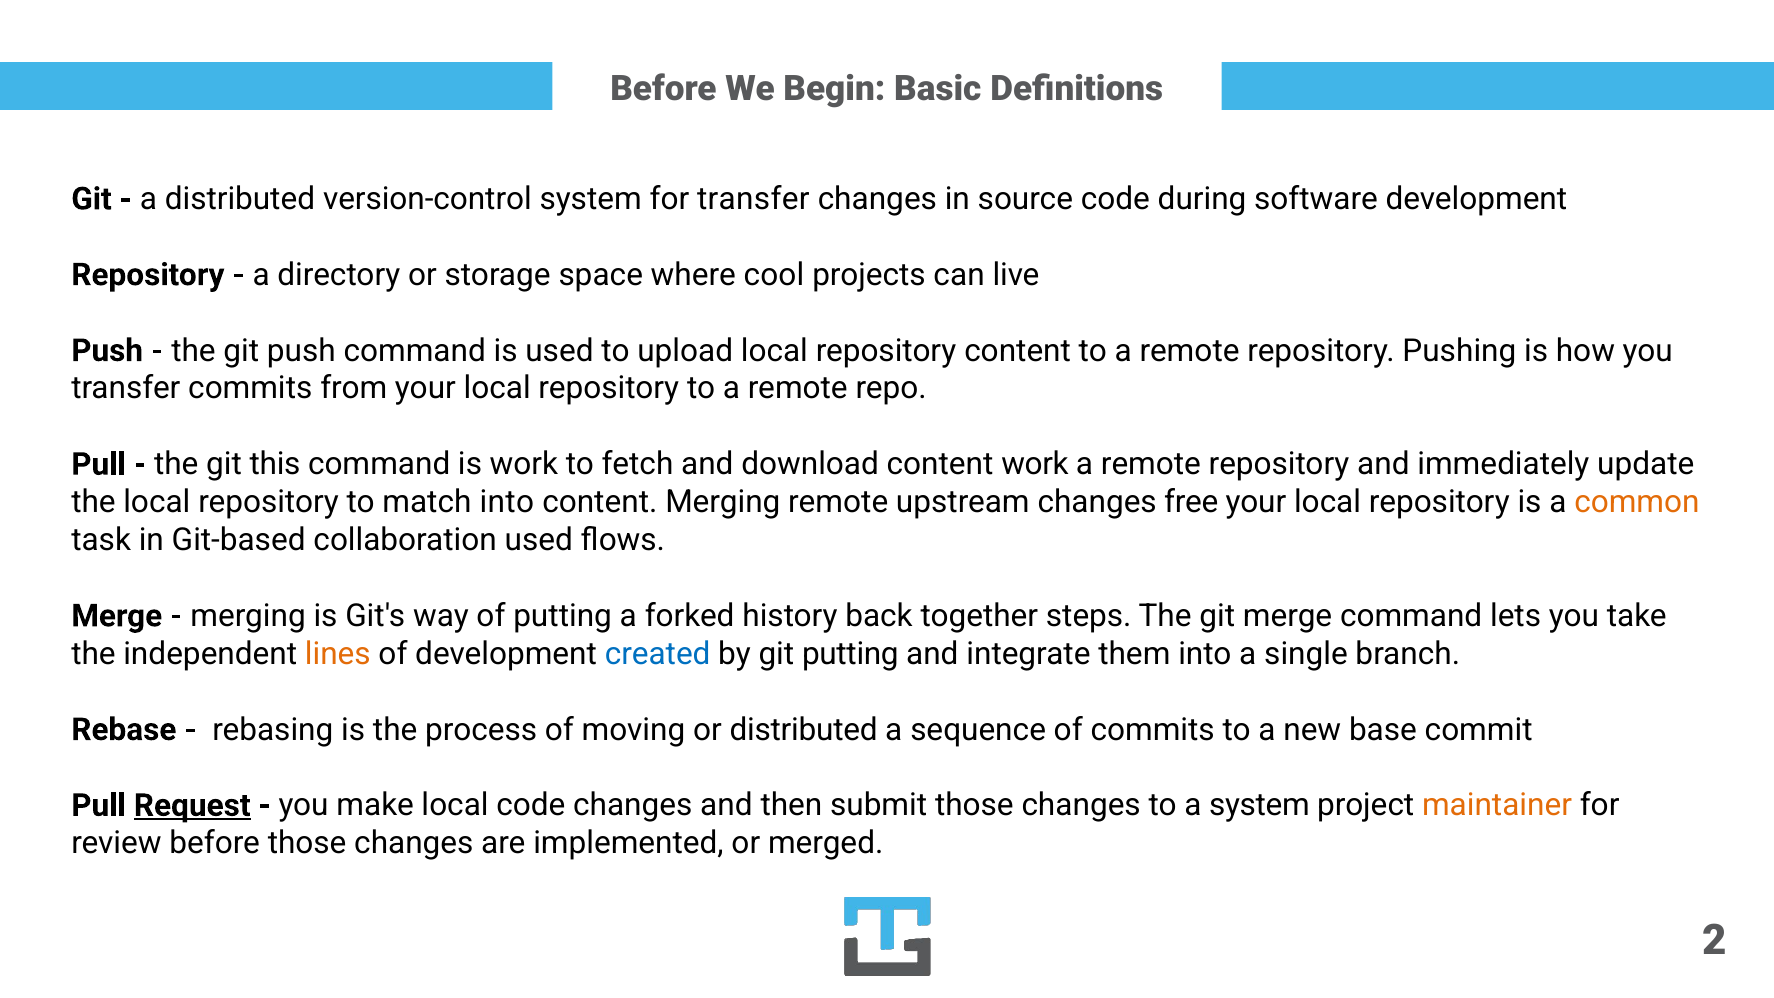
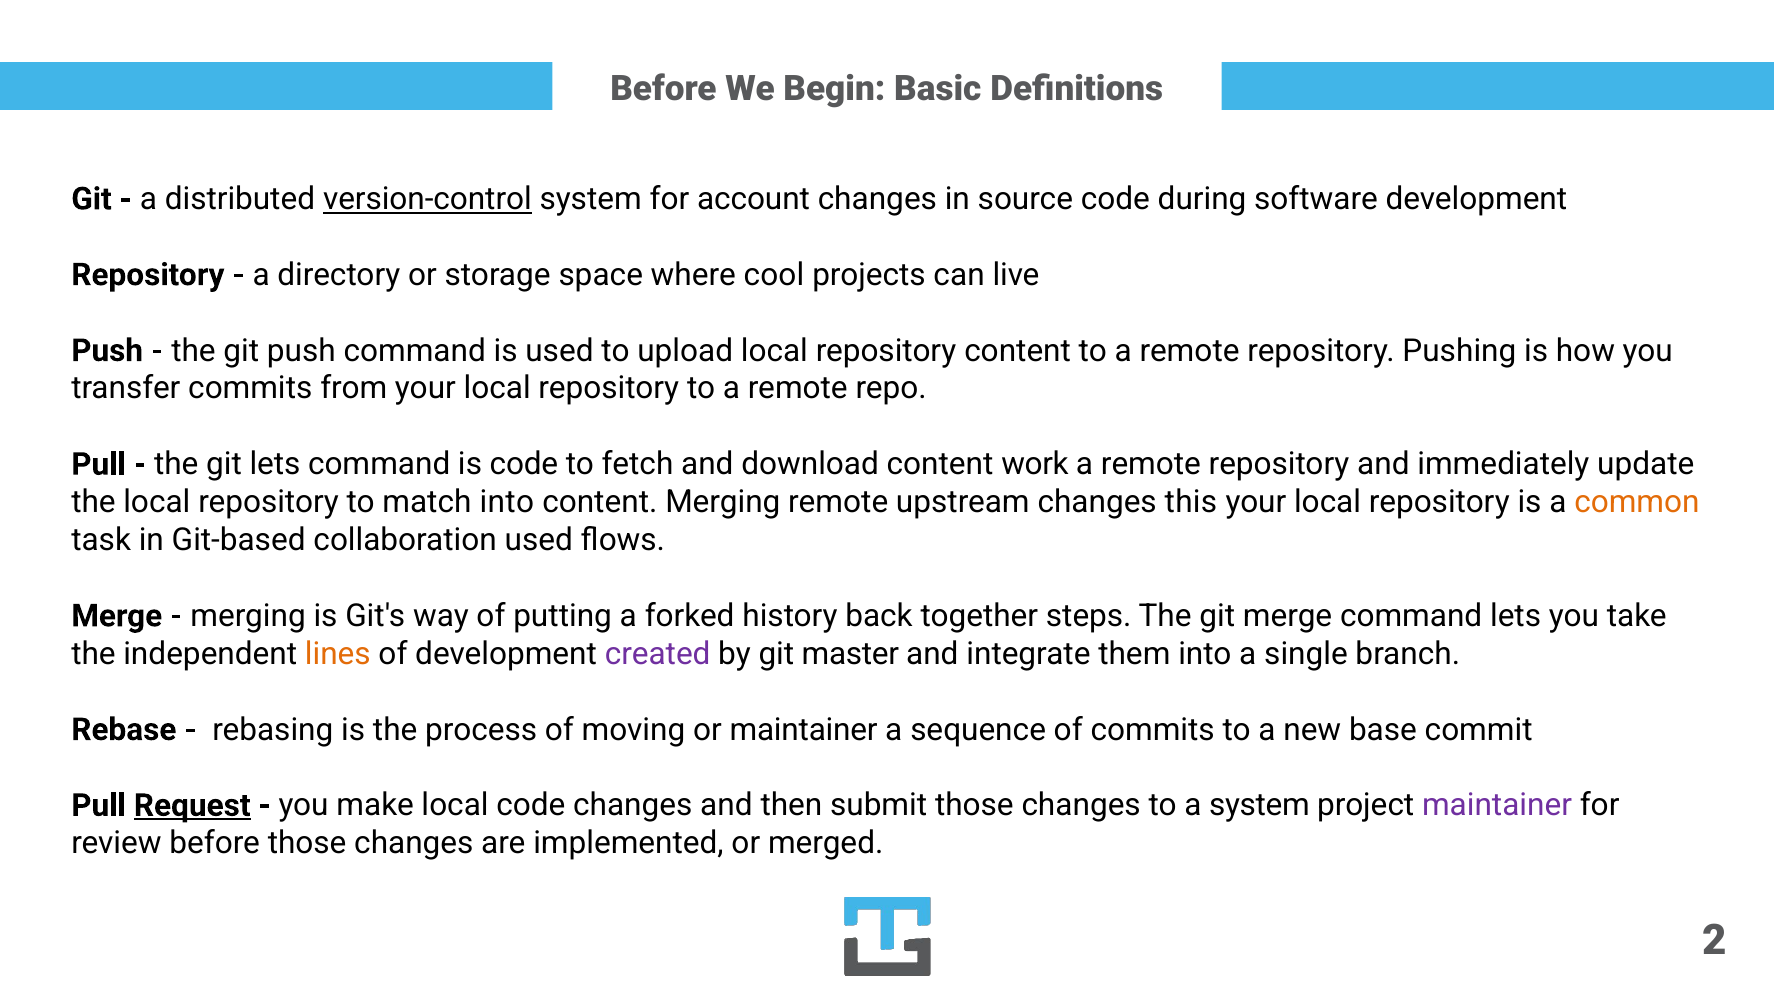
version-control underline: none -> present (427, 199)
for transfer: transfer -> account (754, 199)
git this: this -> lets (275, 464)
is work: work -> code (524, 464)
free: free -> this (1191, 502)
created colour: blue -> purple (658, 654)
git putting: putting -> master (850, 654)
or distributed: distributed -> maintainer (804, 730)
maintainer colour: orange -> purple (1497, 805)
